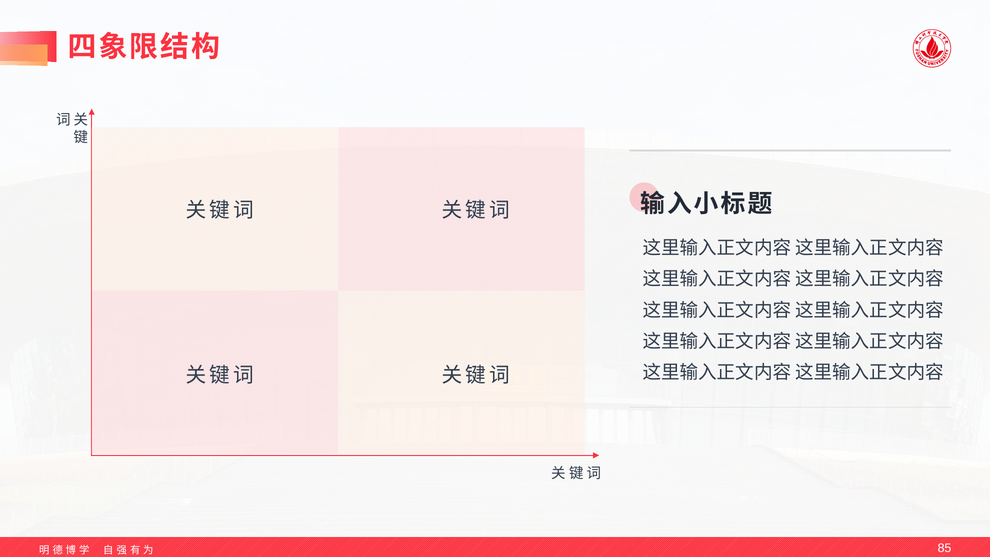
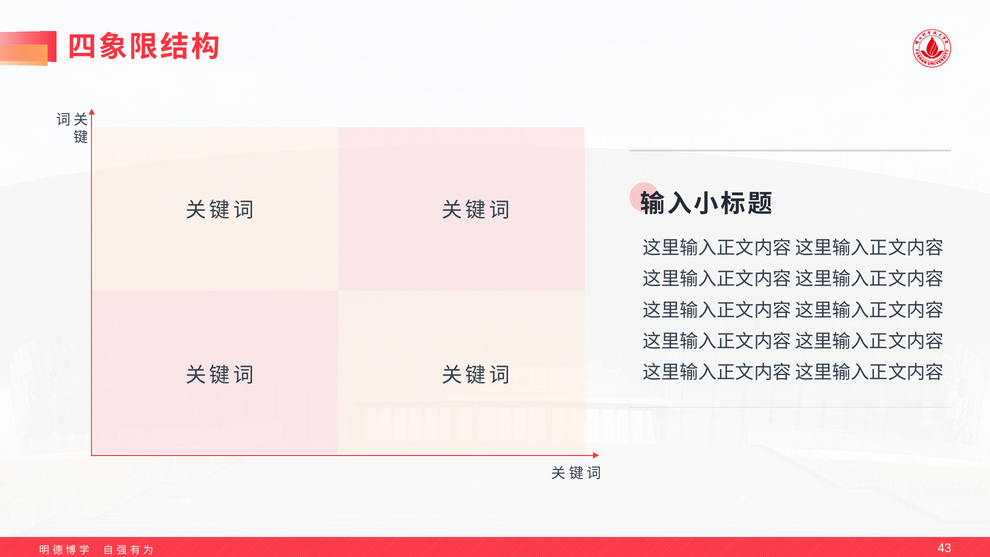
85: 85 -> 43 (945, 548)
